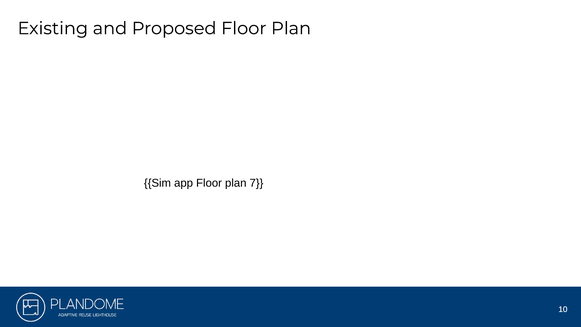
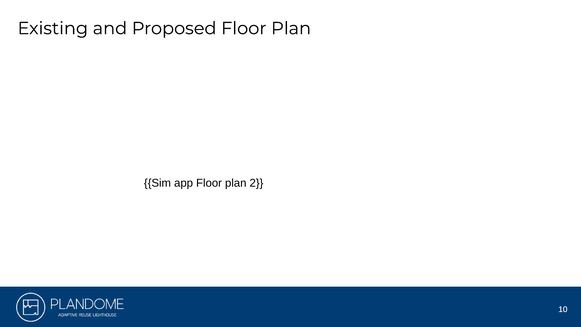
7: 7 -> 2 (256, 183)
